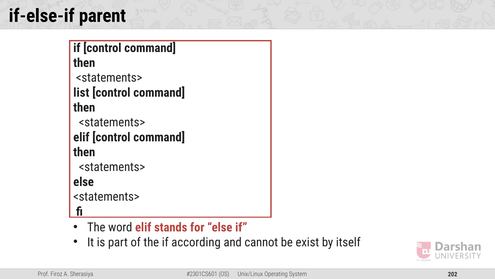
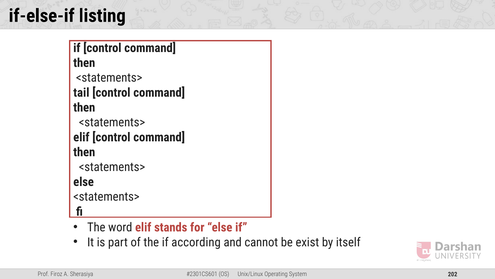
parent: parent -> listing (102, 16)
list: list -> tail (81, 92)
